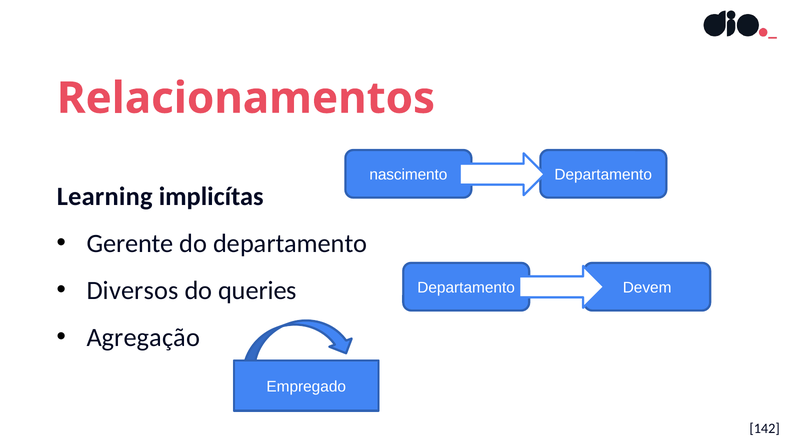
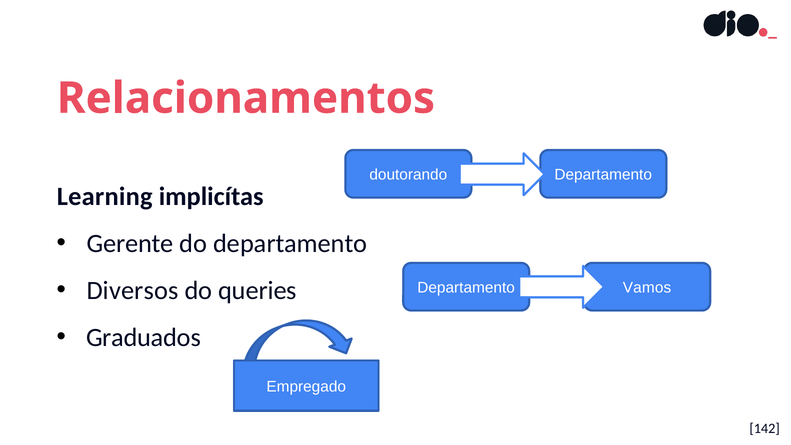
nascimento: nascimento -> doutorando (408, 175)
Devem: Devem -> Vamos (647, 288)
Agregação: Agregação -> Graduados (143, 337)
